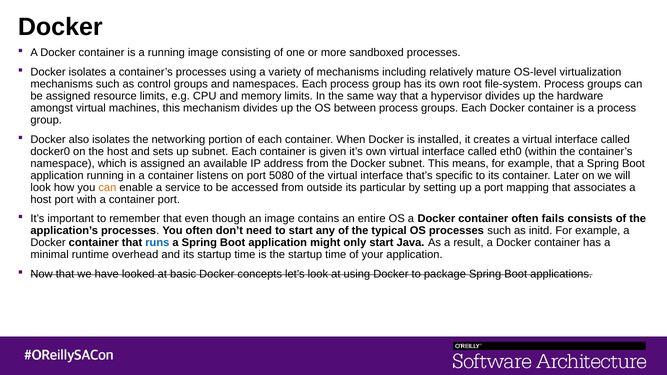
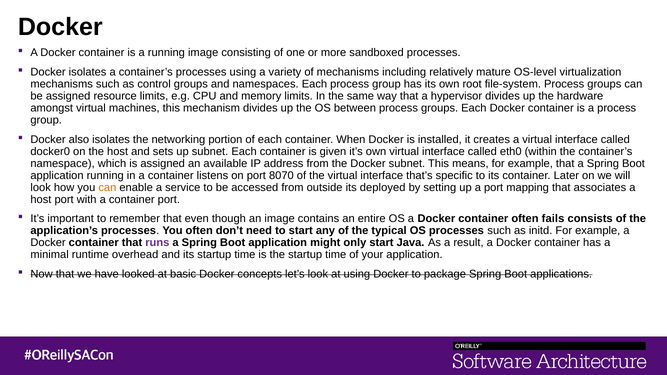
5080: 5080 -> 8070 (281, 176)
particular: particular -> deployed (383, 188)
runs colour: blue -> purple (157, 243)
